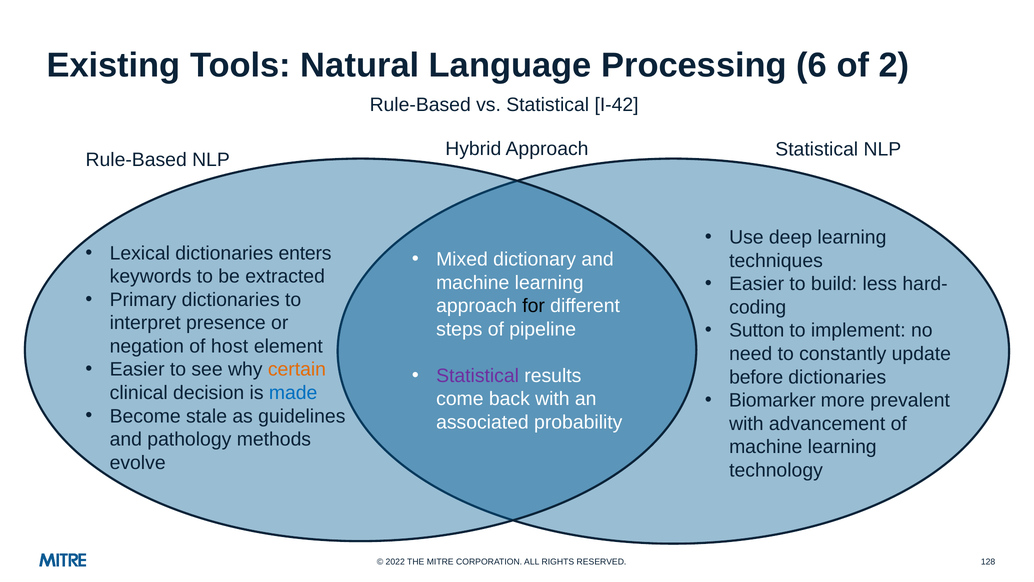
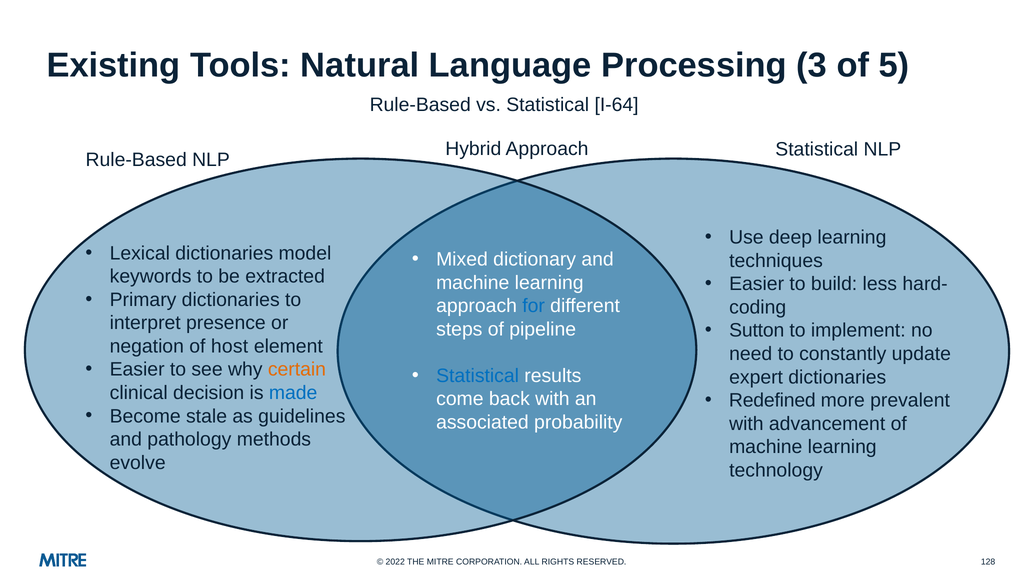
6: 6 -> 3 (812, 65)
2: 2 -> 5 (894, 65)
I-42: I-42 -> I-64 (617, 105)
enters: enters -> model (305, 253)
for colour: black -> blue (534, 306)
Statistical colour: purple -> blue (478, 375)
before: before -> expert (756, 377)
Biomarker: Biomarker -> Redefined (772, 400)
